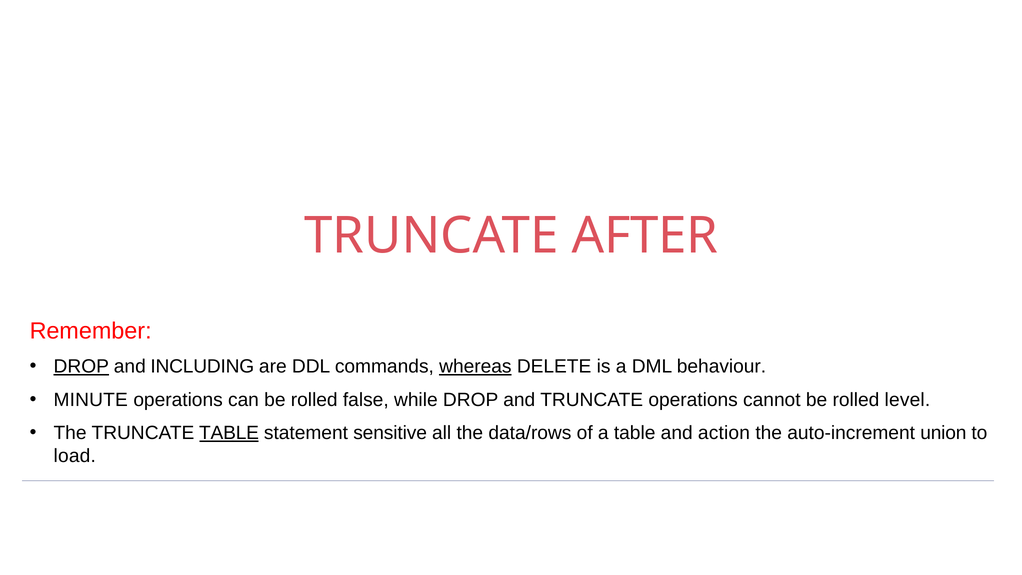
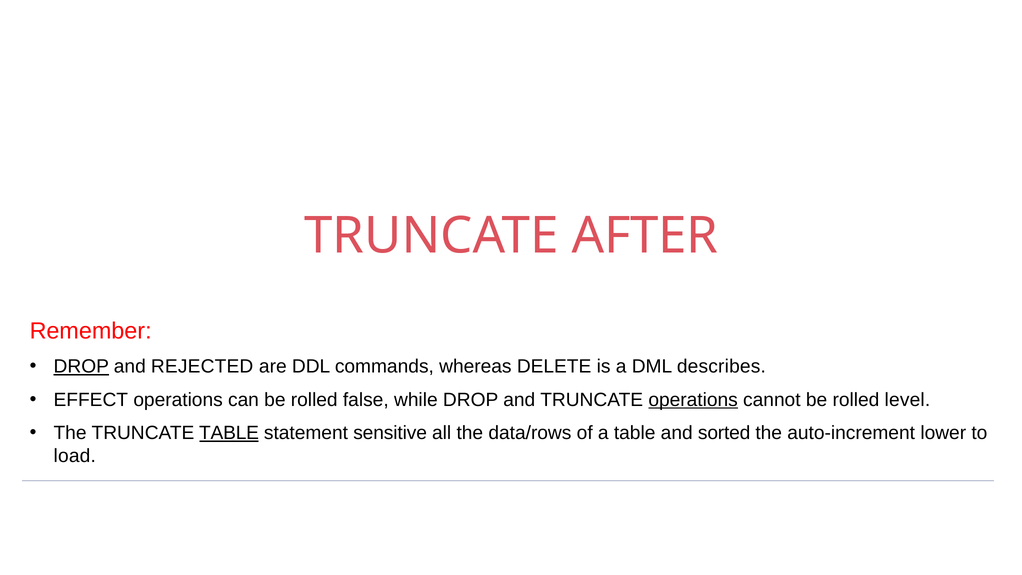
INCLUDING: INCLUDING -> REJECTED (202, 366)
whereas underline: present -> none (475, 366)
behaviour: behaviour -> describes (721, 366)
MINUTE: MINUTE -> EFFECT (91, 400)
operations underline: none -> present (693, 400)
action: action -> sorted (724, 433)
union: union -> lower (943, 433)
